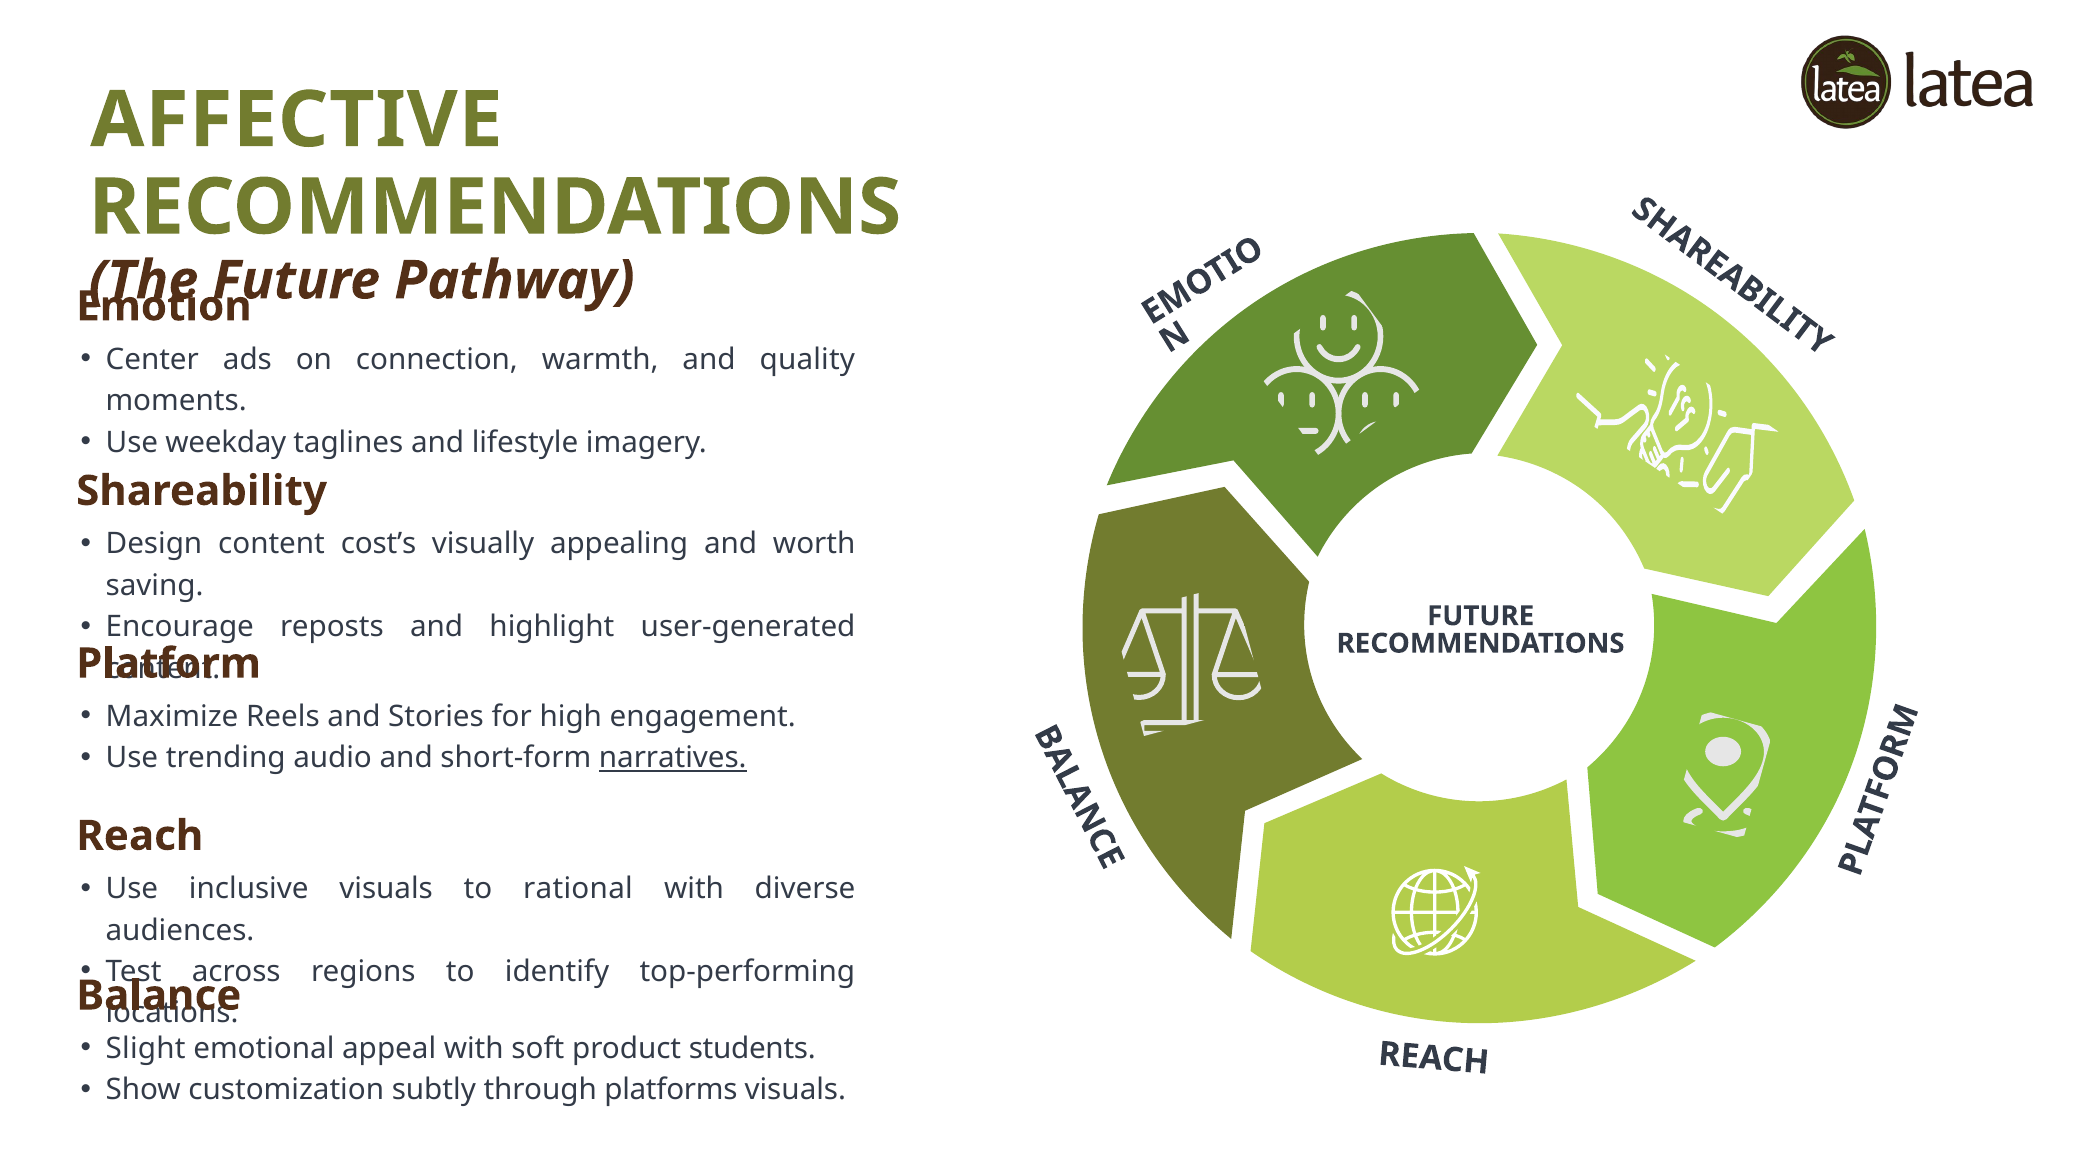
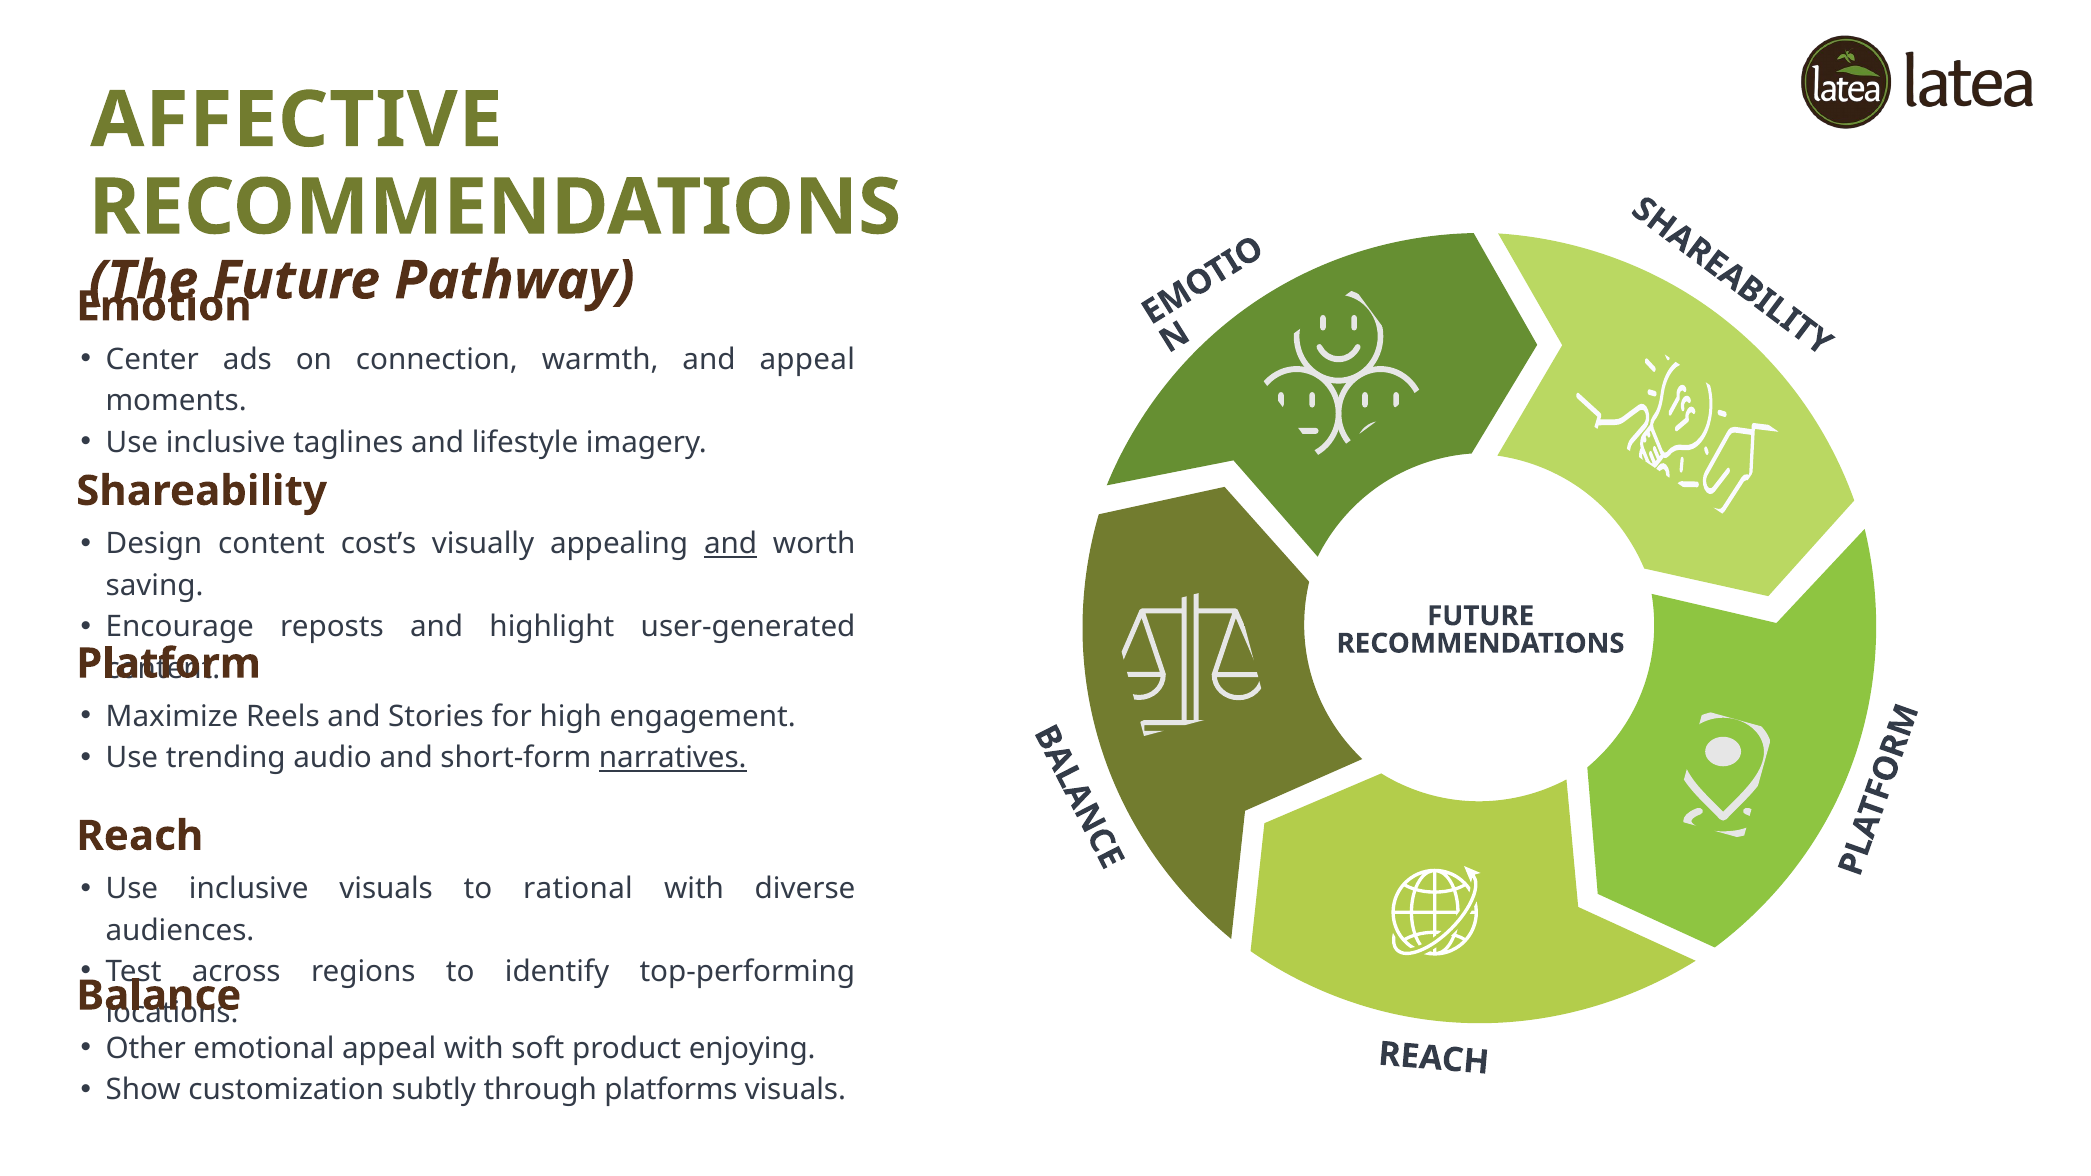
and quality: quality -> appeal (807, 360)
weekday: weekday -> inclusive (226, 442)
and underline: none -> present (731, 544)
Slight: Slight -> Other (146, 1049)
students: students -> enjoying (752, 1049)
